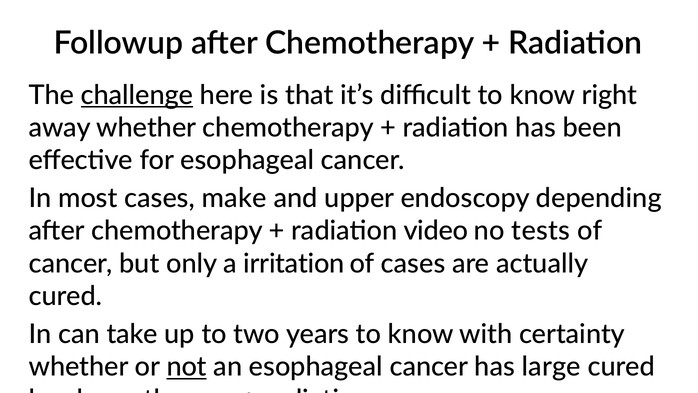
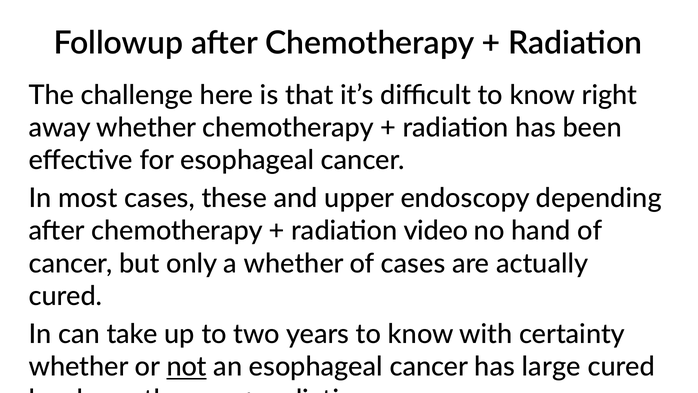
challenge underline: present -> none (137, 95)
make: make -> these (234, 198)
tests: tests -> hand (541, 231)
a irritation: irritation -> whether (294, 263)
